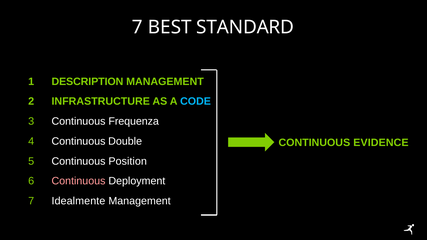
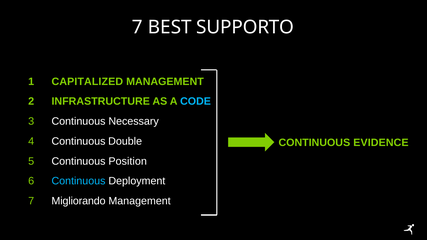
STANDARD: STANDARD -> SUPPORTO (245, 27)
DESCRIPTION: DESCRIPTION -> CAPITALIZED (87, 82)
Frequenza: Frequenza -> Necessary (134, 121)
Continuous colour: pink -> light blue (78, 181)
Idealmente: Idealmente -> Migliorando (79, 201)
